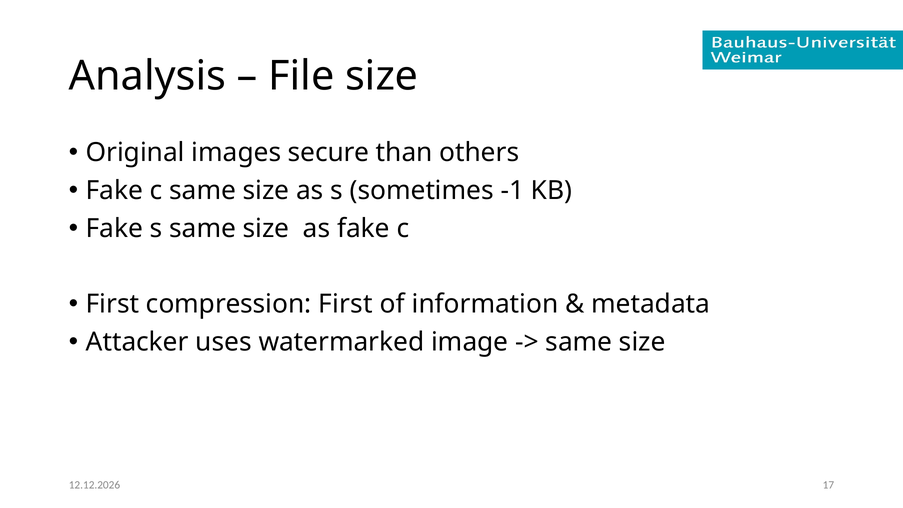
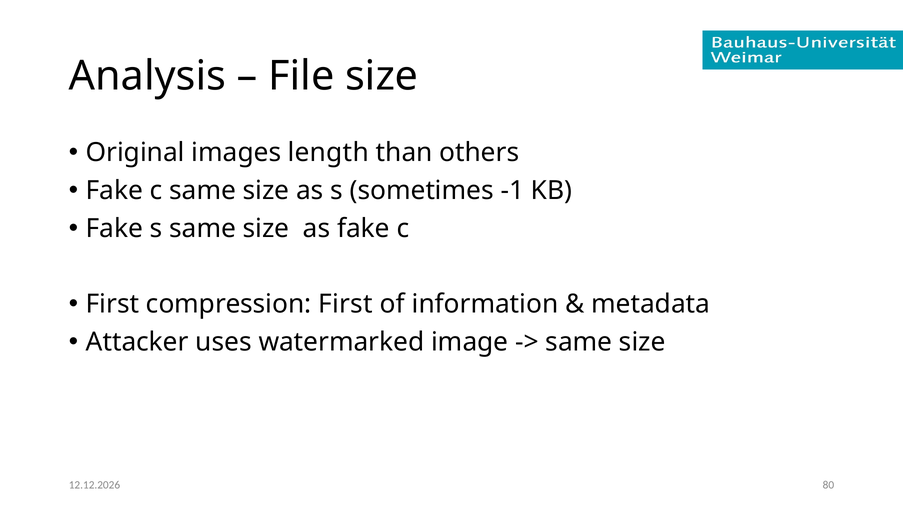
secure: secure -> length (328, 153)
17: 17 -> 80 (828, 485)
